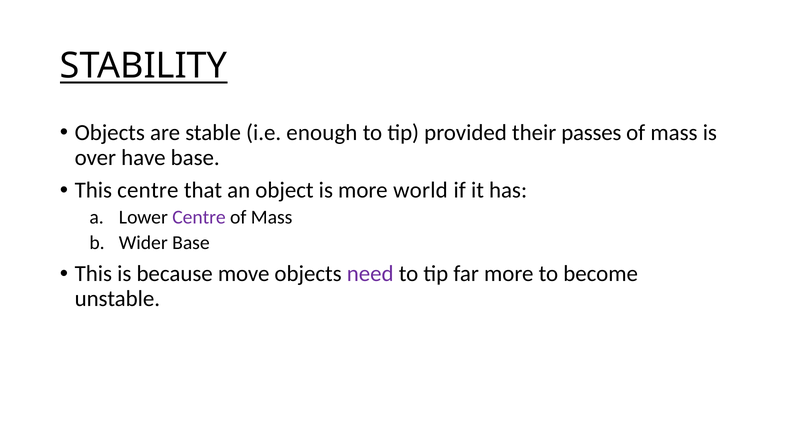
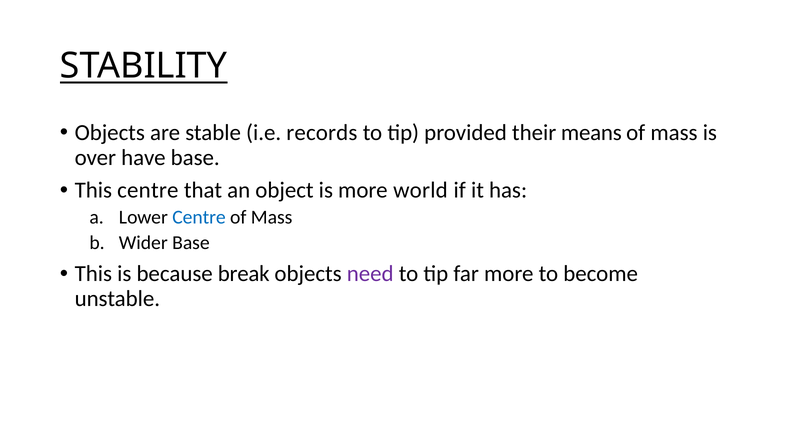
enough: enough -> records (322, 133)
passes: passes -> means (591, 133)
Centre colour: purple -> blue (199, 218)
move: move -> break (244, 274)
